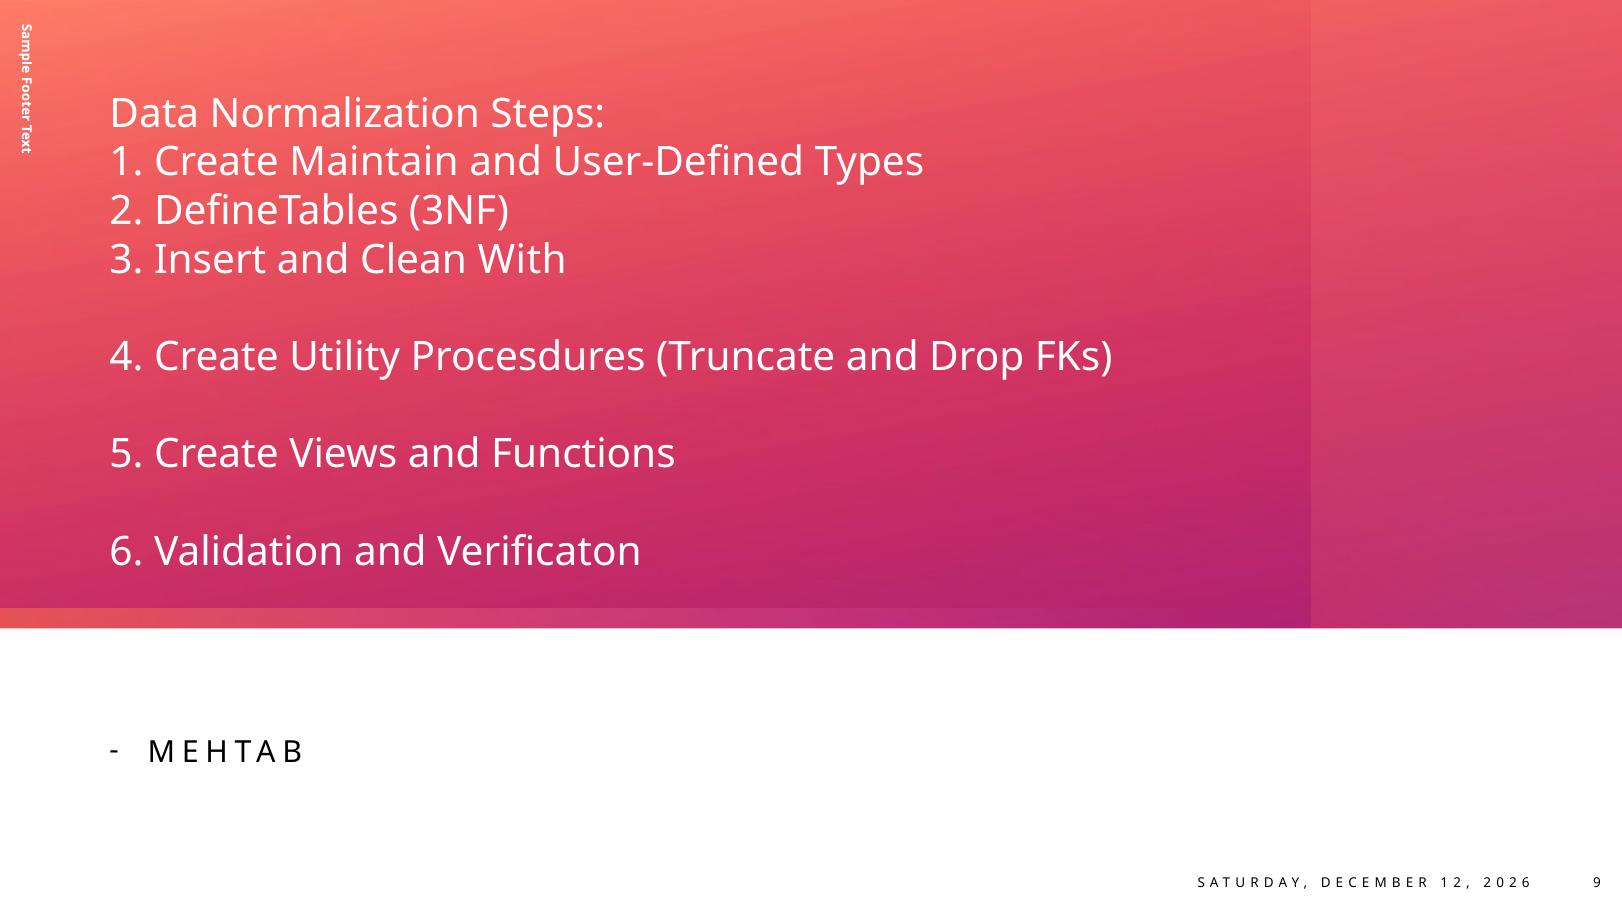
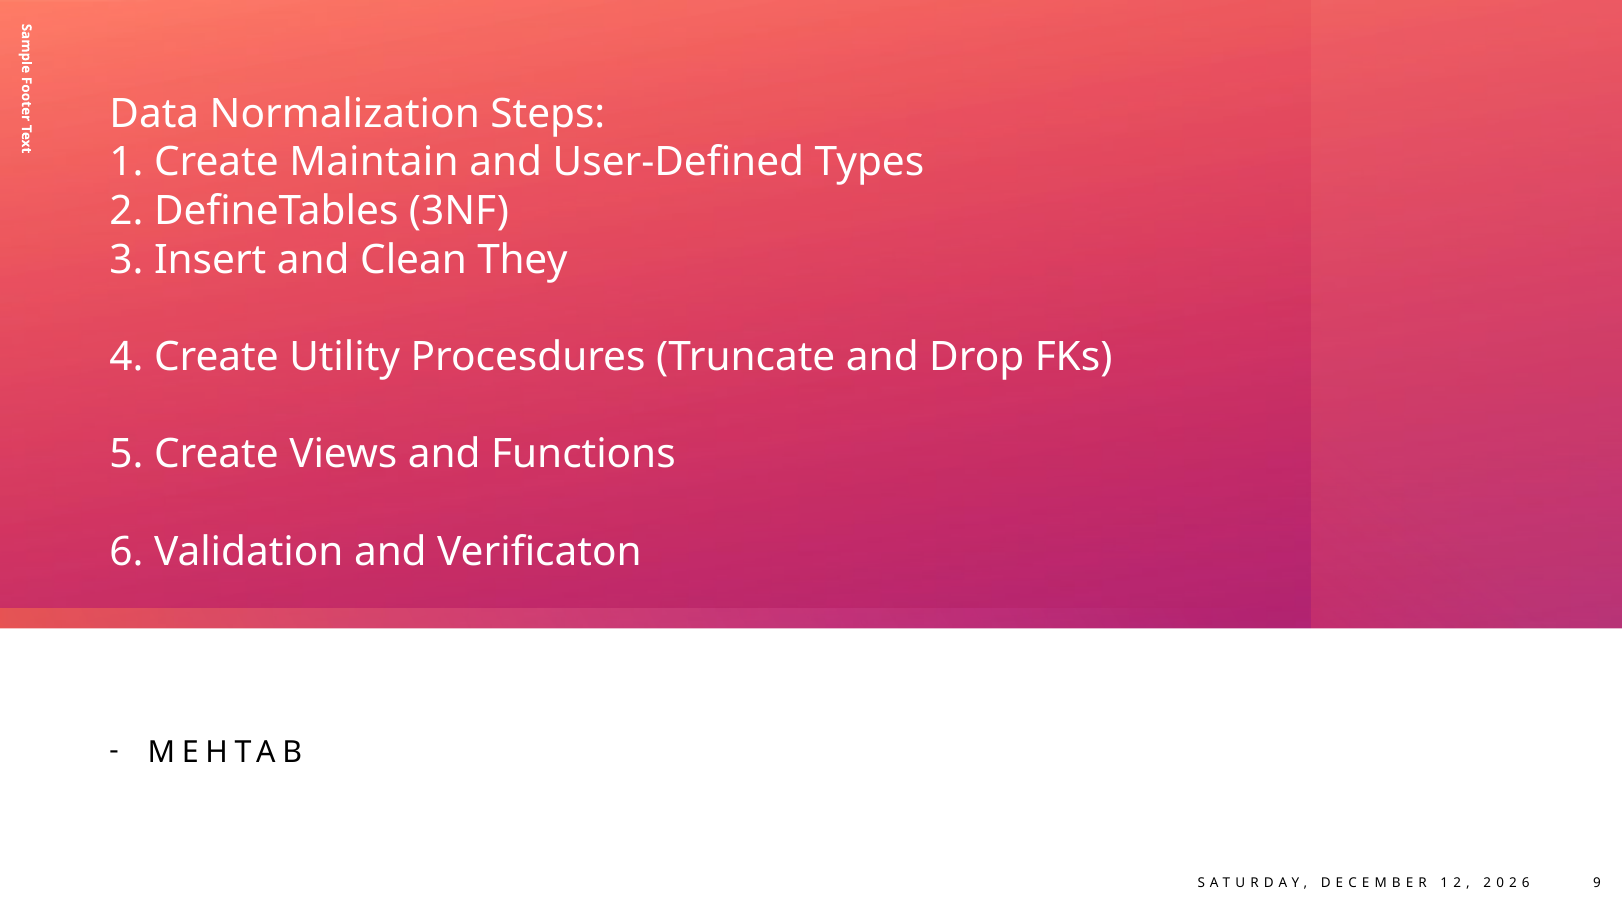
With: With -> They (523, 260)
